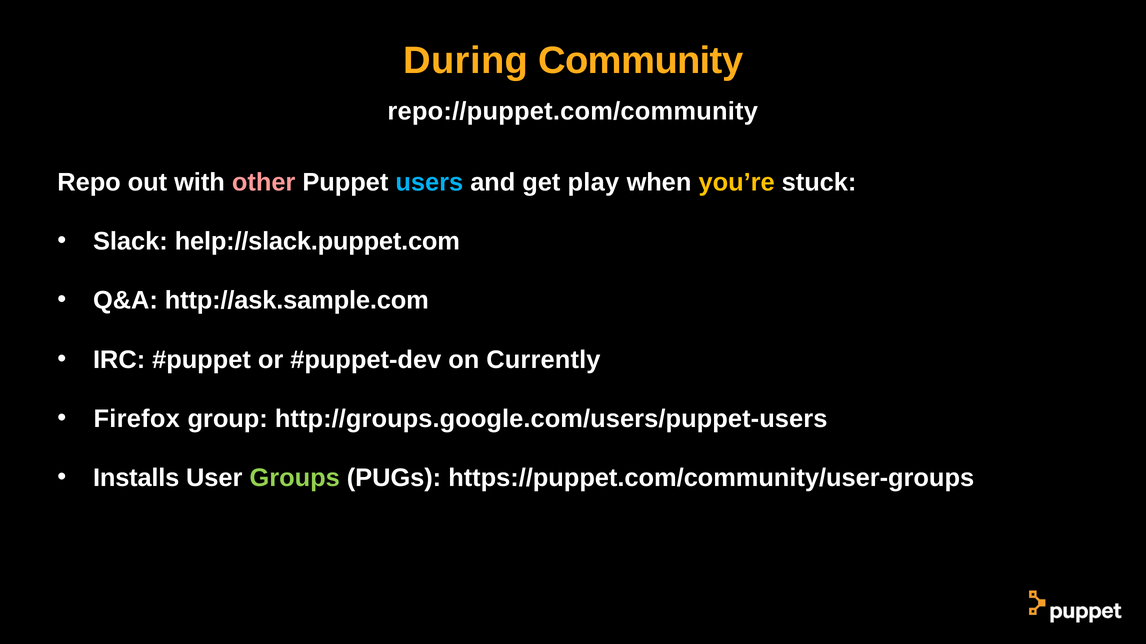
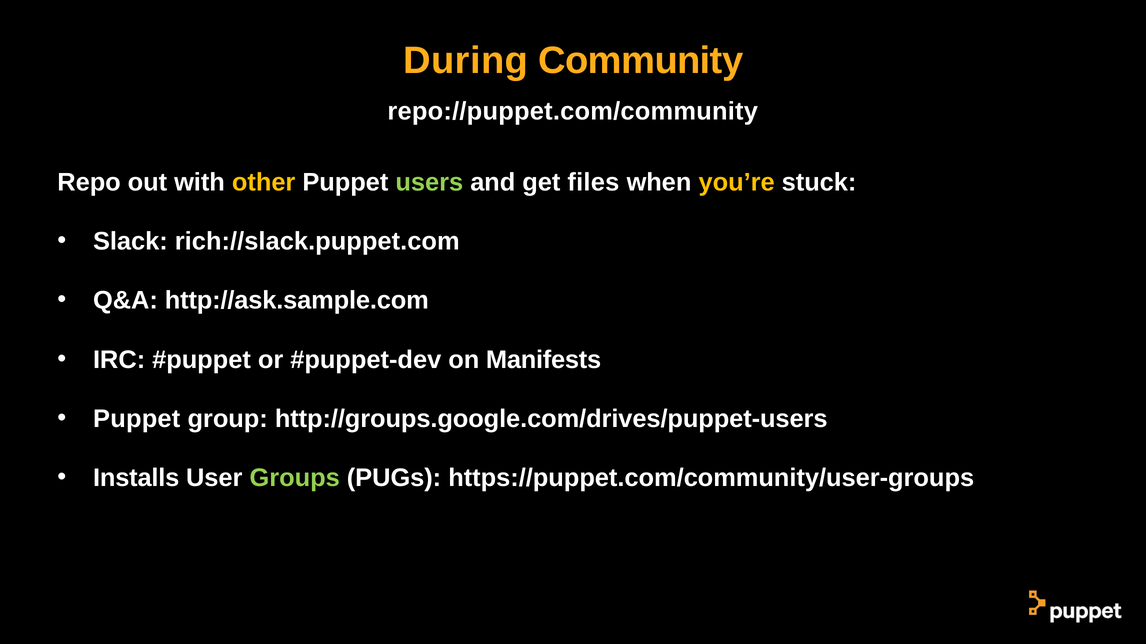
other colour: pink -> yellow (264, 182)
users colour: light blue -> light green (429, 182)
play: play -> files (593, 182)
help://slack.puppet.com: help://slack.puppet.com -> rich://slack.puppet.com (317, 242)
Currently: Currently -> Manifests (544, 360)
Firefox: Firefox -> Puppet (137, 419)
http://groups.google.com/users/puppet-users: http://groups.google.com/users/puppet-users -> http://groups.google.com/drives/puppet-users (551, 419)
